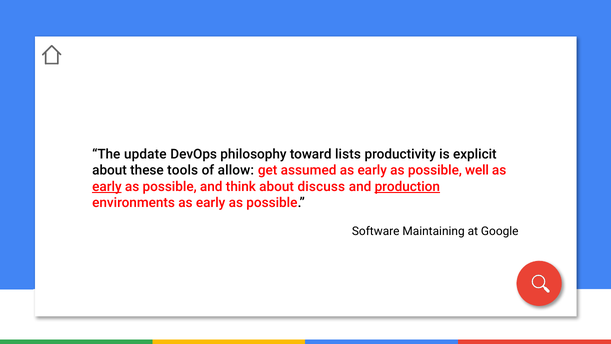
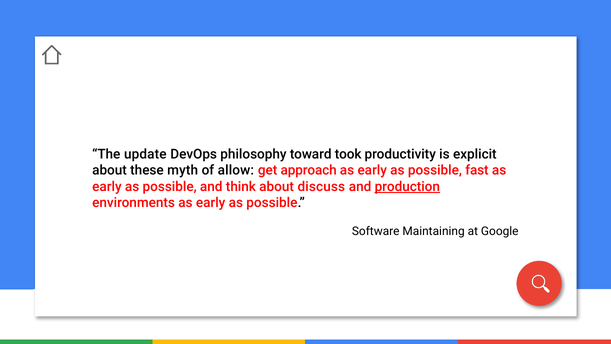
lists: lists -> took (348, 154)
tools: tools -> myth (183, 170)
assumed: assumed -> approach (309, 170)
well: well -> fast (477, 170)
early underline: present -> none (107, 187)
